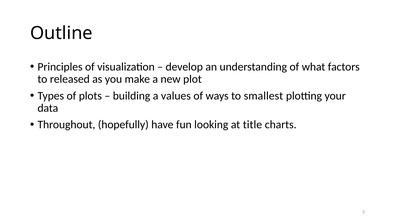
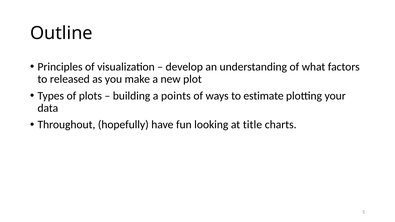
values: values -> points (176, 96)
smallest: smallest -> estimate (264, 96)
